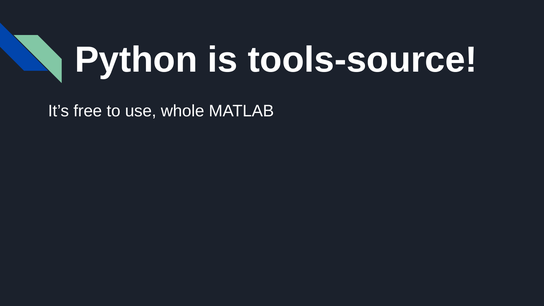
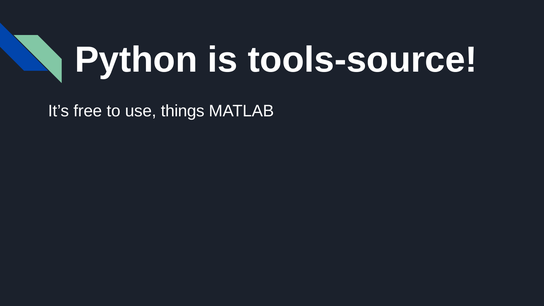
whole: whole -> things (183, 111)
